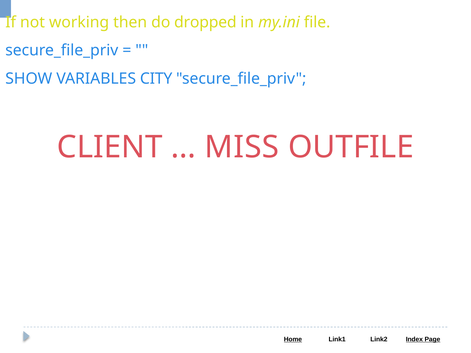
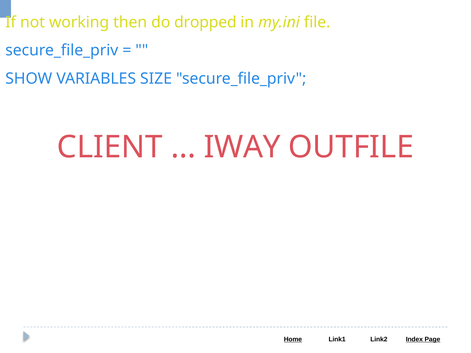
CITY: CITY -> SIZE (156, 79)
MISS: MISS -> IWAY (242, 147)
